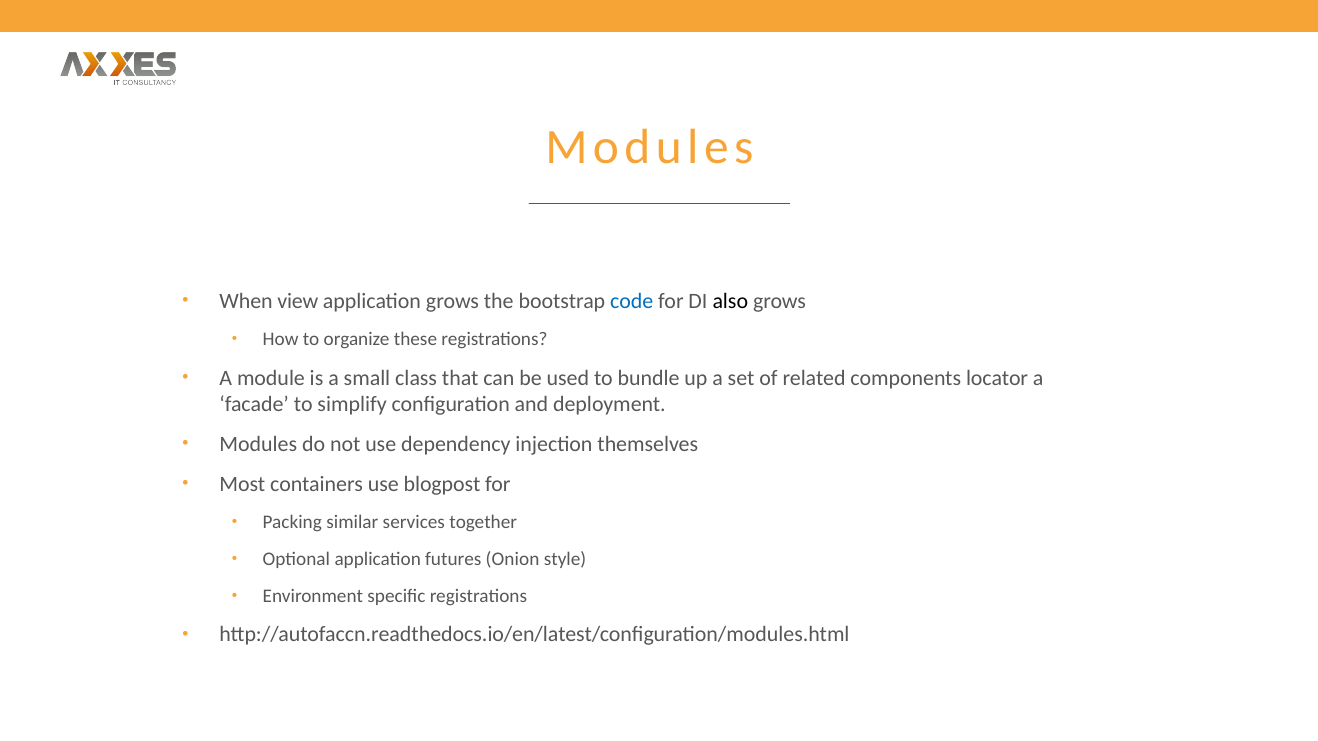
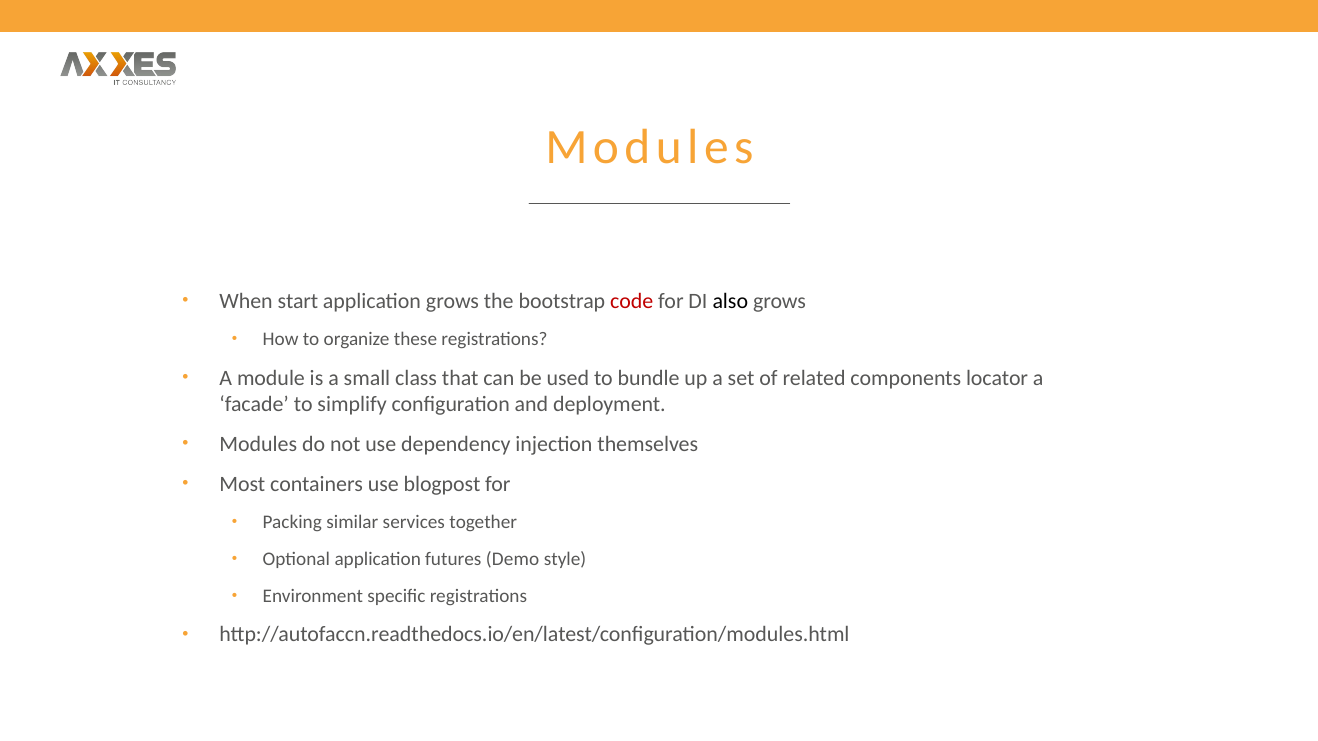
view: view -> start (298, 301)
code colour: blue -> red (632, 301)
Onion: Onion -> Demo (513, 560)
